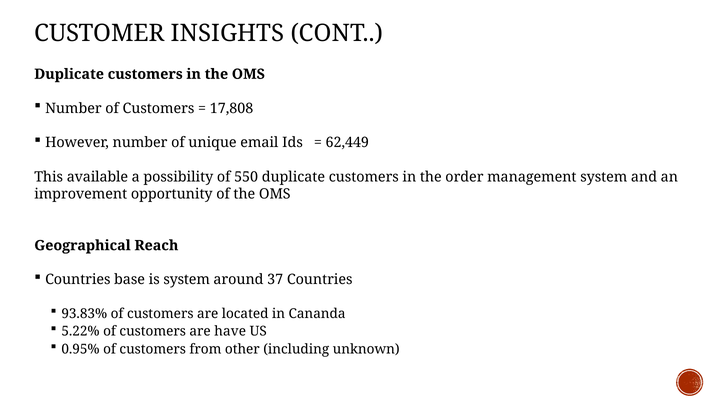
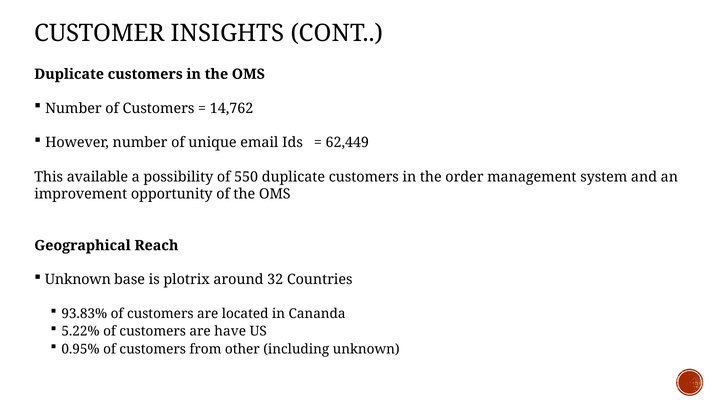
17,808: 17,808 -> 14,762 (232, 109)
Countries: Countries -> Unknown (78, 280)
is system: system -> plotrix (187, 280)
37: 37 -> 32 (275, 280)
